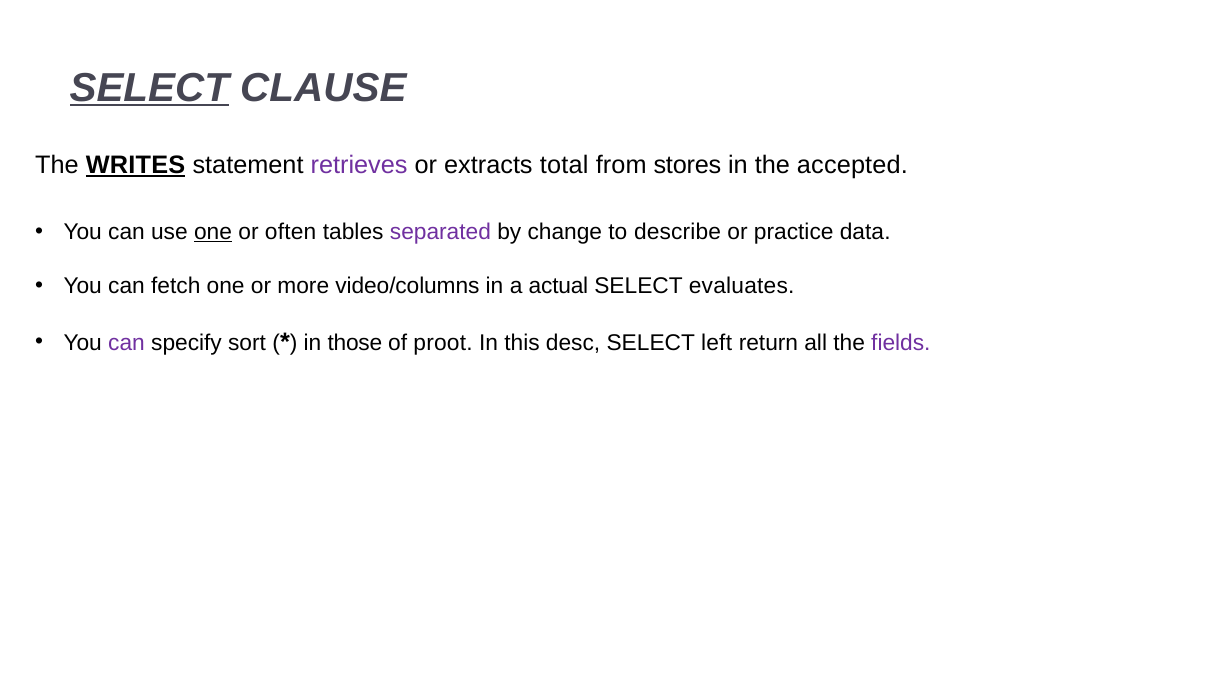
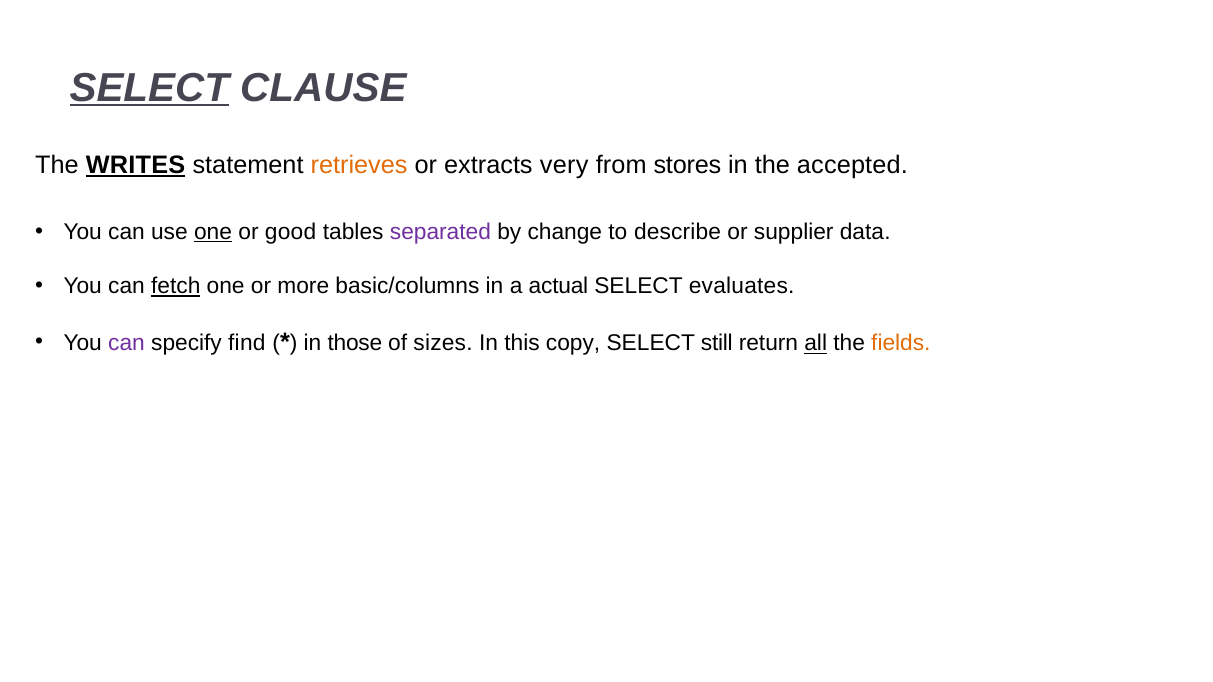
retrieves colour: purple -> orange (359, 165)
total: total -> very (564, 165)
often: often -> good (291, 232)
practice: practice -> supplier (794, 232)
fetch underline: none -> present (176, 287)
video/columns: video/columns -> basic/columns (407, 287)
sort: sort -> find (247, 344)
proot: proot -> sizes (443, 344)
desc: desc -> copy (573, 344)
left: left -> still (717, 344)
all underline: none -> present (816, 344)
fields colour: purple -> orange (901, 344)
